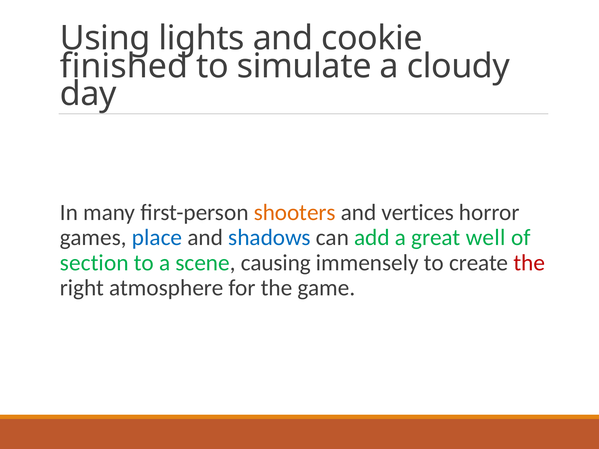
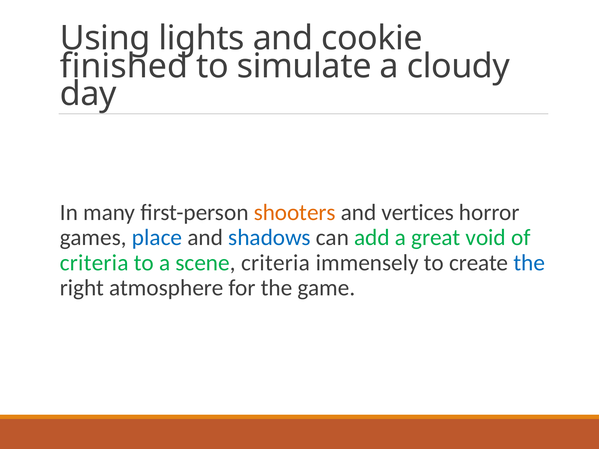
well: well -> void (486, 238)
section: section -> criteria (94, 263)
scene causing: causing -> criteria (276, 263)
the colour: red -> blue (529, 263)
